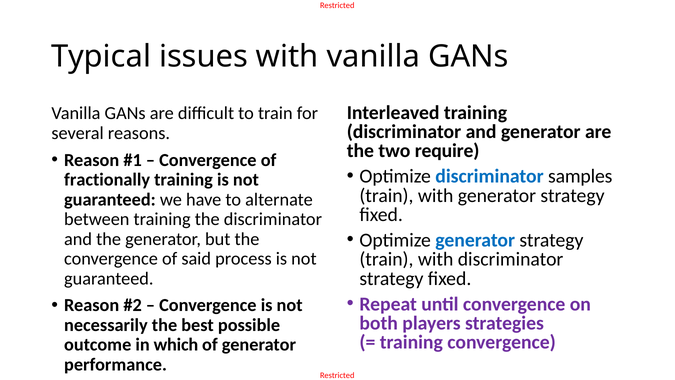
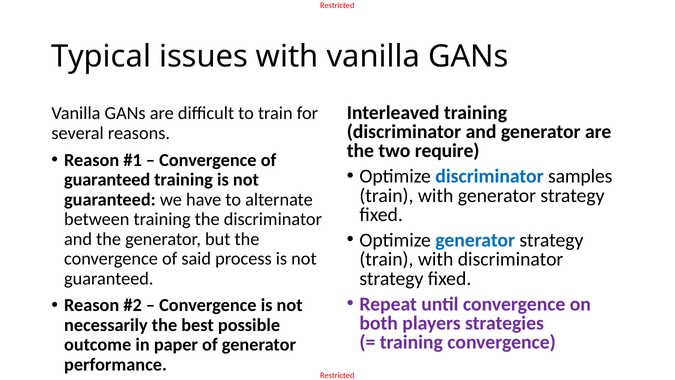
fractionally: fractionally -> guaranteed (107, 180)
which: which -> paper (176, 344)
